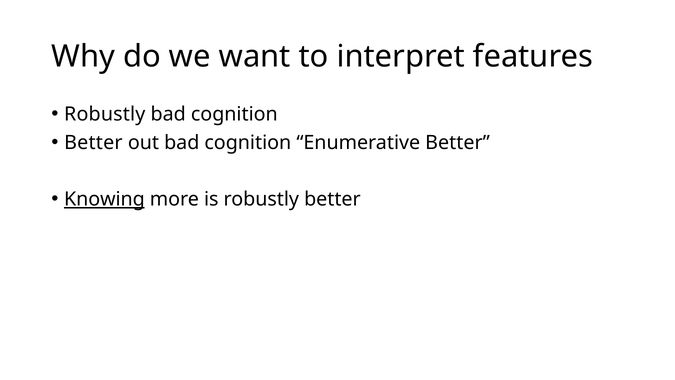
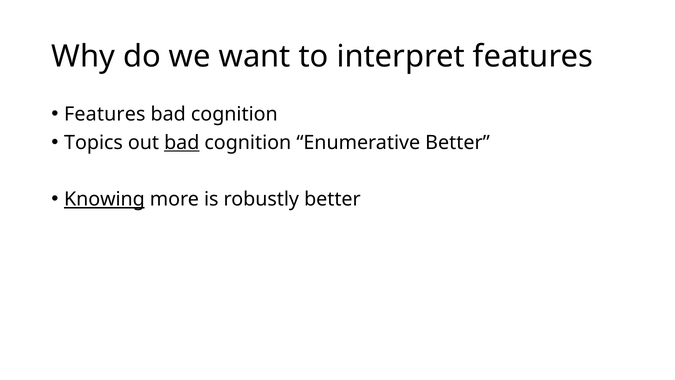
Robustly: Robustly -> Features (105, 114)
Better: Better -> Topics (94, 142)
bad underline: none -> present (182, 142)
